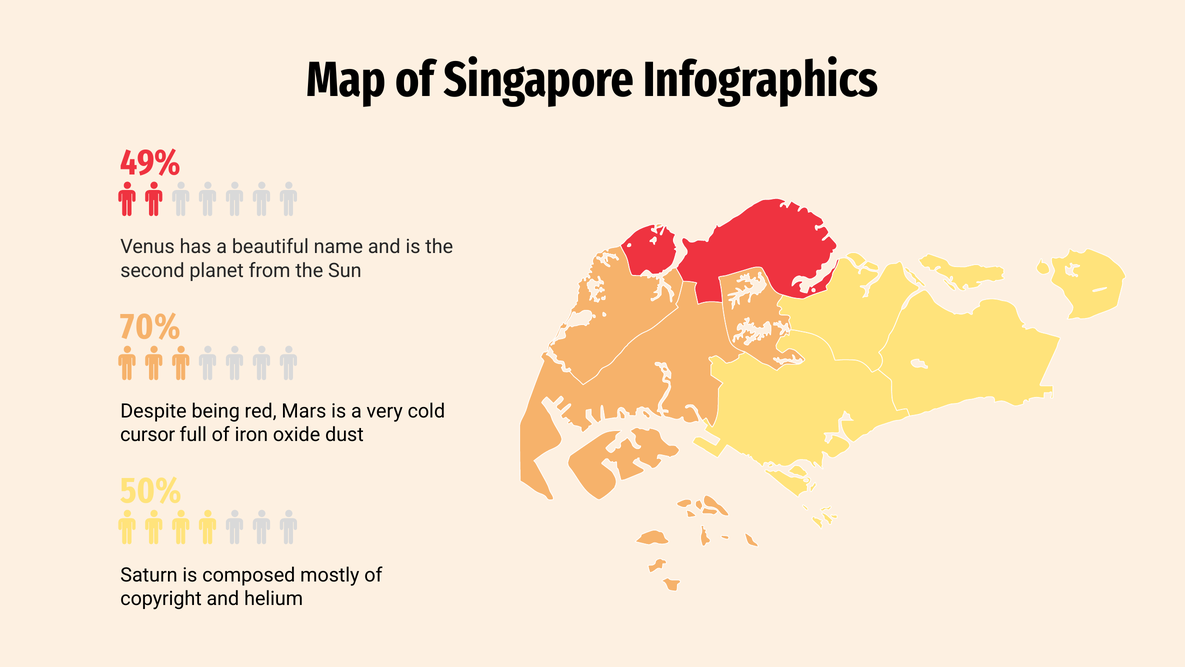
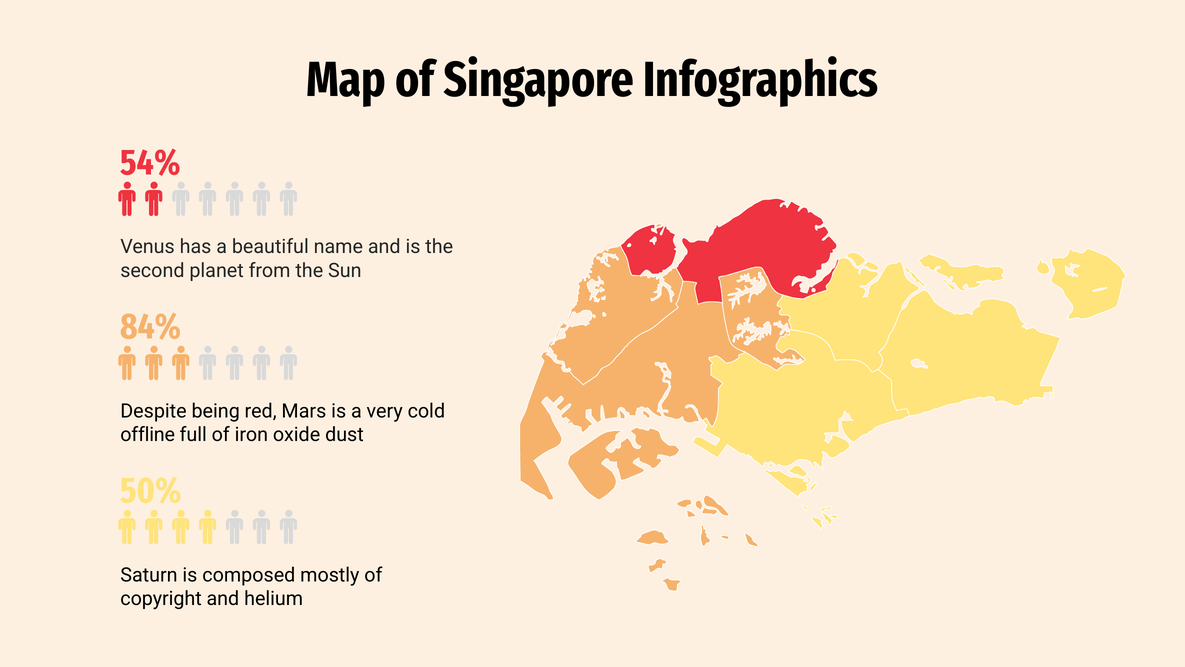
49%: 49% -> 54% (150, 163)
70%: 70% -> 84% (151, 327)
cursor: cursor -> offline (148, 435)
